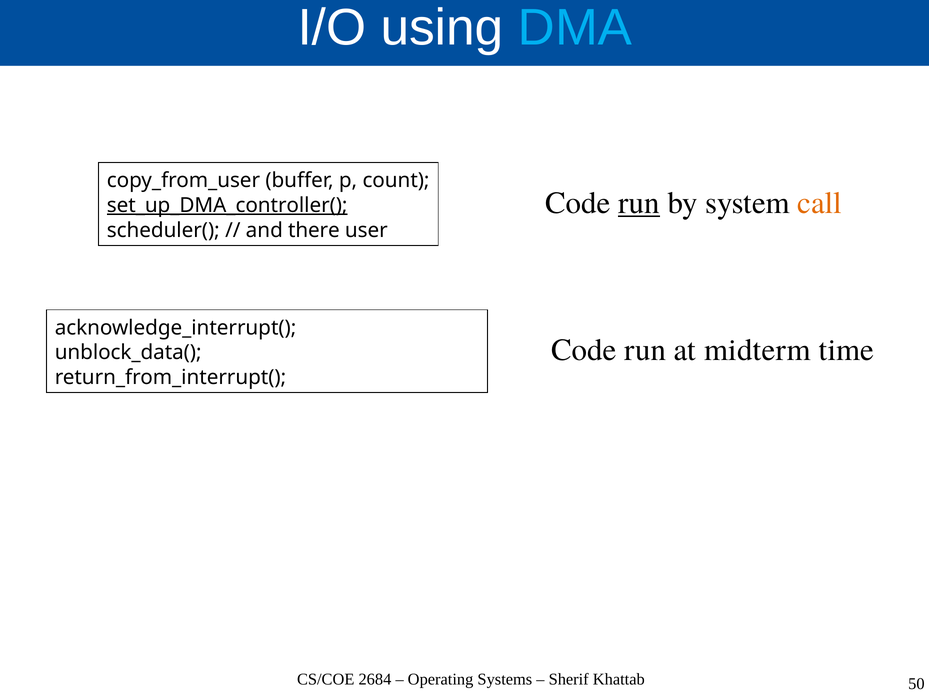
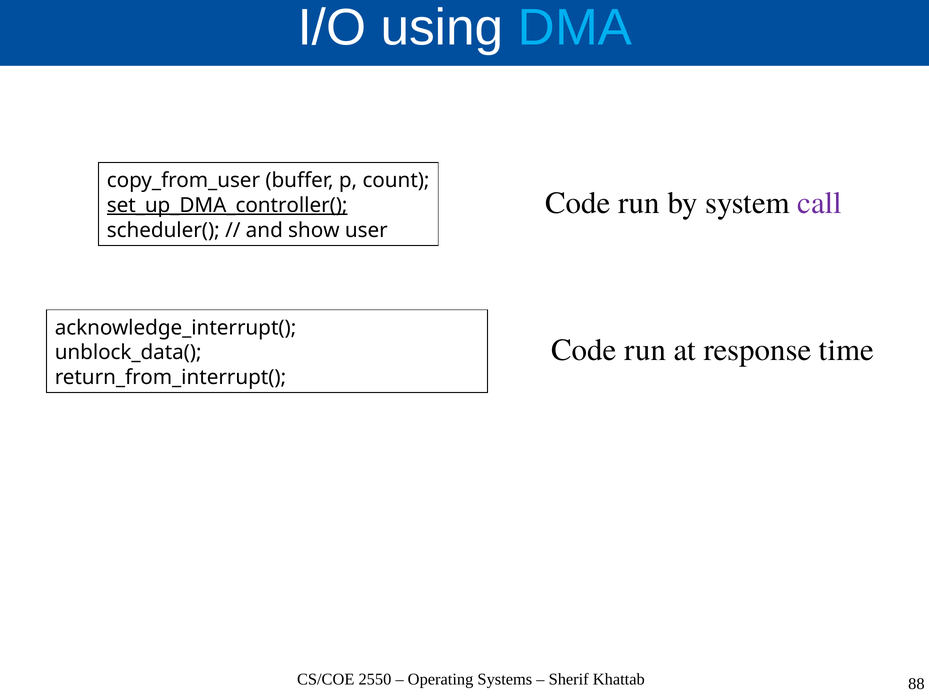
run underline: present -> none (639, 203)
call colour: orange -> purple (820, 203)
there: there -> show (314, 230)
midterm: midterm -> response (757, 350)
2684: 2684 -> 2550 (375, 679)
50: 50 -> 88 (916, 683)
